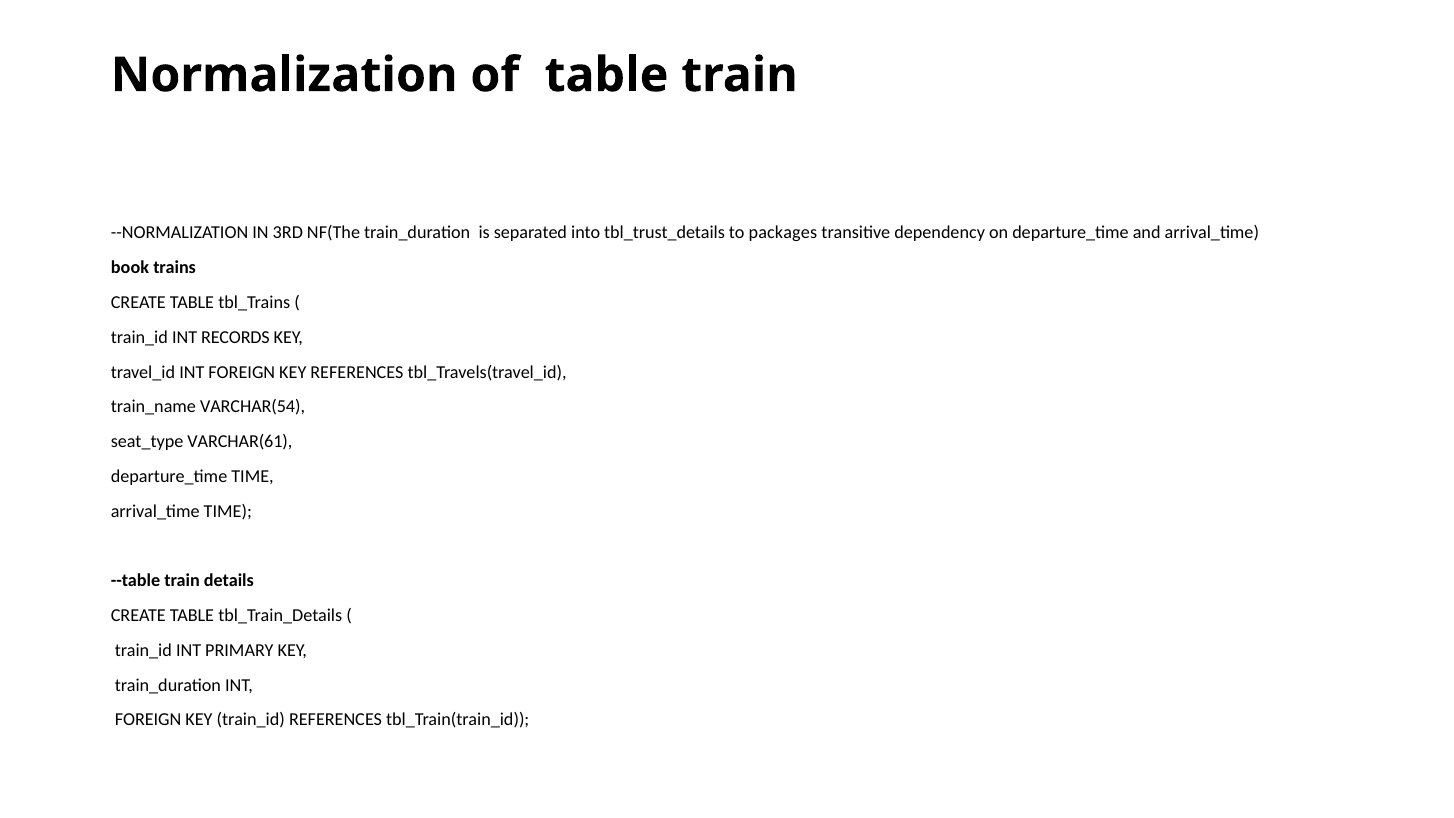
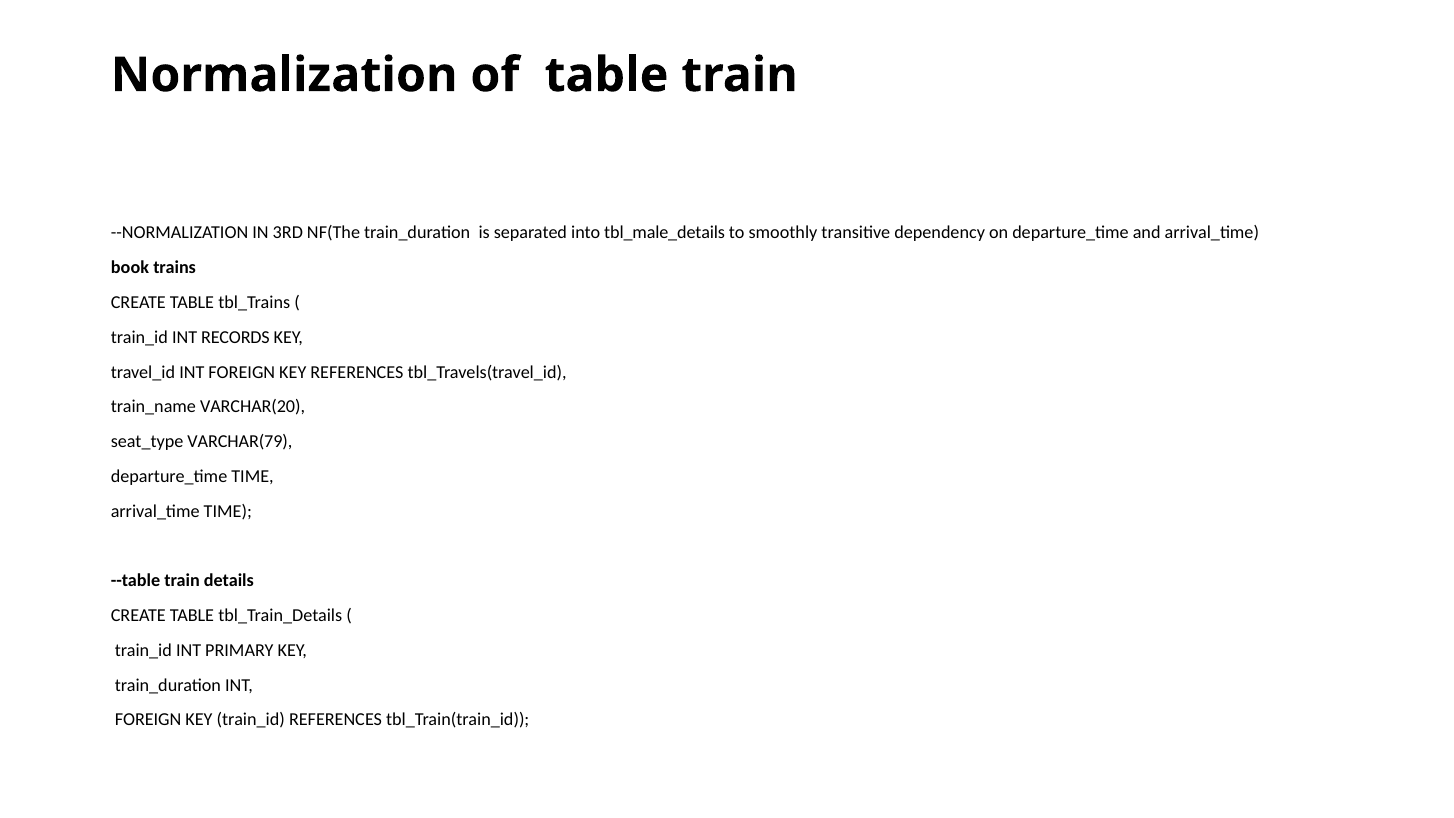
tbl_trust_details: tbl_trust_details -> tbl_male_details (665, 233)
packages: packages -> smoothly (783, 233)
VARCHAR(54: VARCHAR(54 -> VARCHAR(20 (253, 407)
VARCHAR(61: VARCHAR(61 -> VARCHAR(79 (240, 442)
